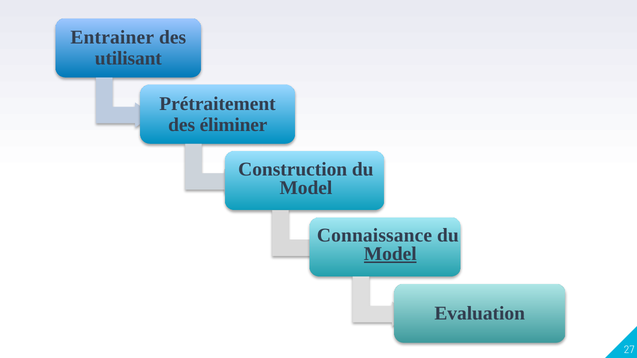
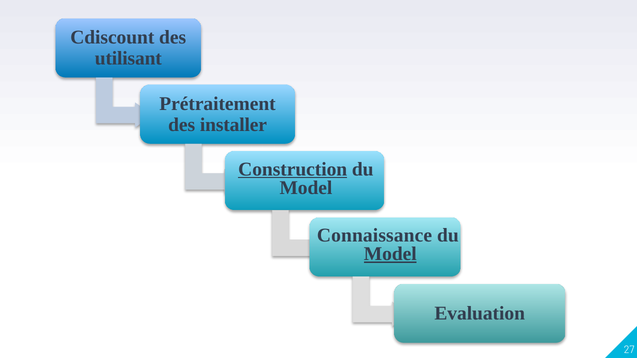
Entrainer: Entrainer -> Cdiscount (112, 37)
éliminer: éliminer -> installer (233, 125)
Construction underline: none -> present (293, 169)
